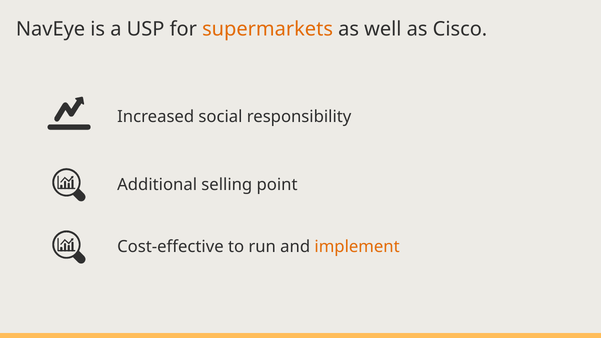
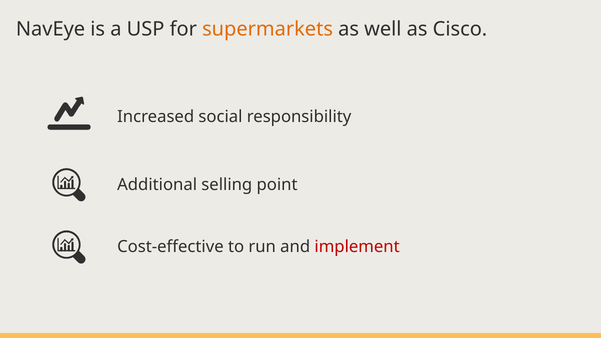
implement colour: orange -> red (357, 247)
